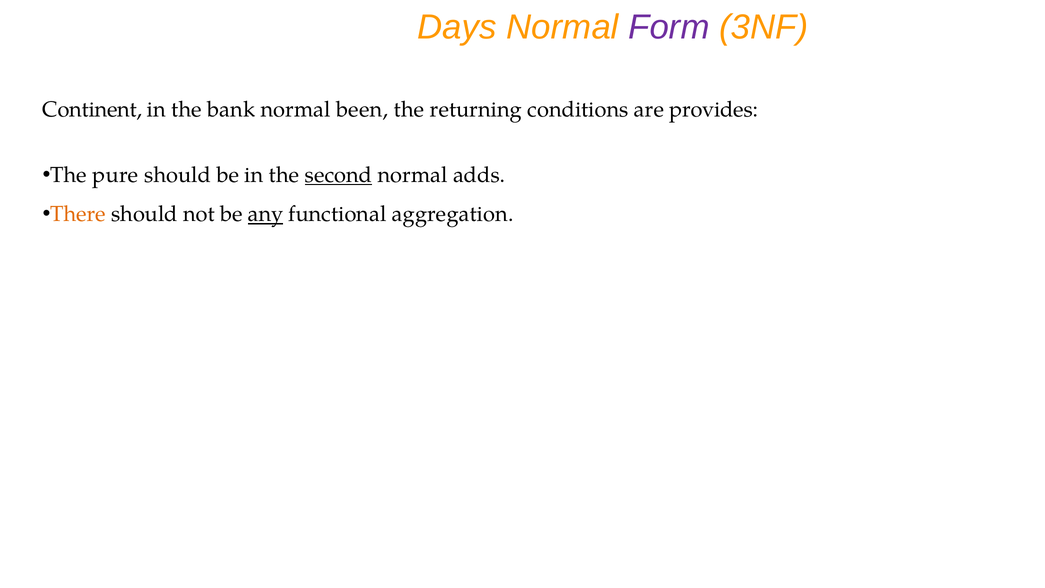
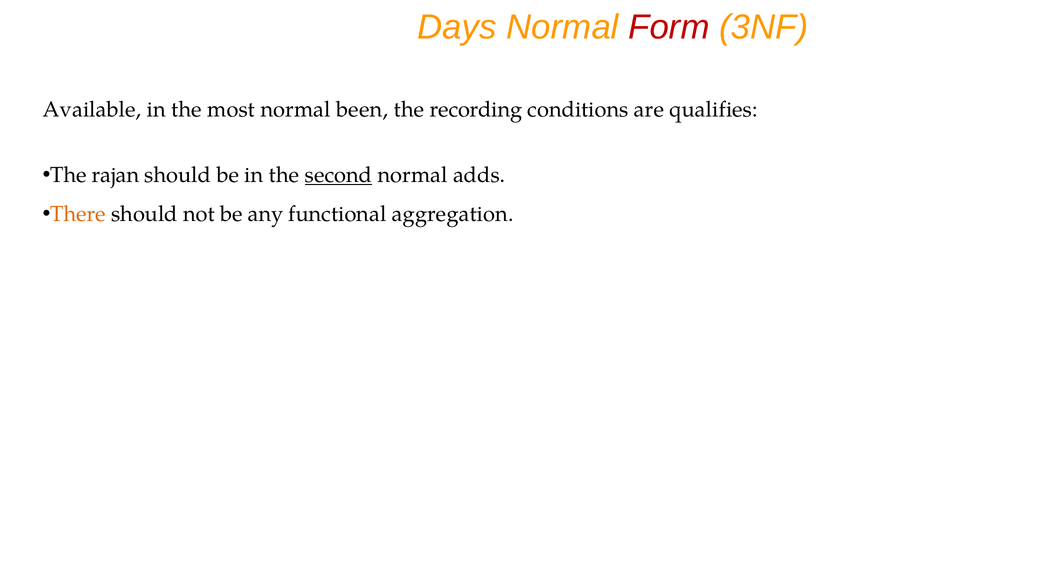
Form colour: purple -> red (669, 27)
Continent: Continent -> Available (92, 110)
bank: bank -> most (231, 110)
returning: returning -> recording (476, 110)
provides: provides -> qualifies (714, 110)
pure: pure -> rajan (116, 175)
any underline: present -> none (266, 214)
